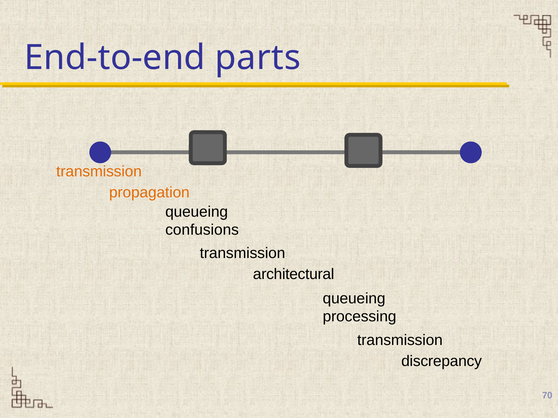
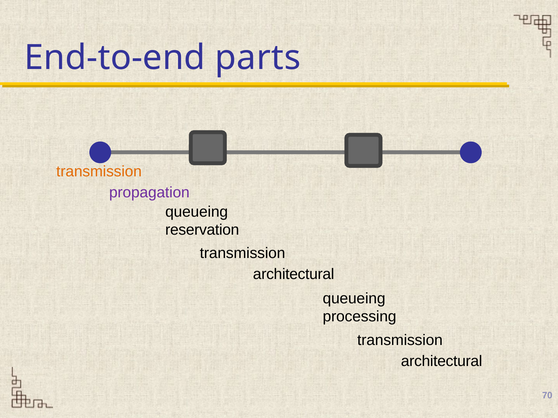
propagation colour: orange -> purple (149, 193)
confusions: confusions -> reservation (202, 230)
discrepancy: discrepancy -> architectural (442, 362)
